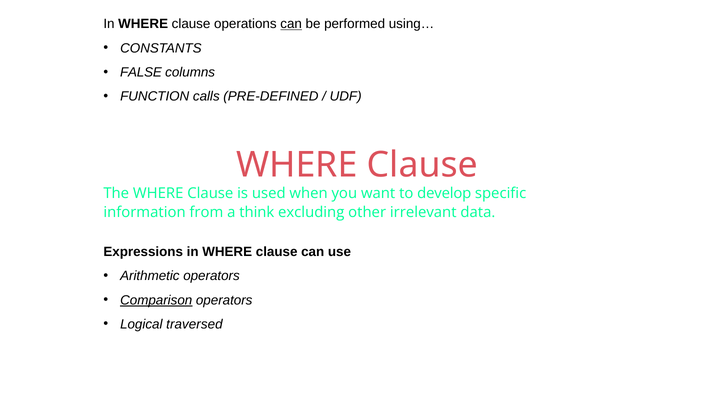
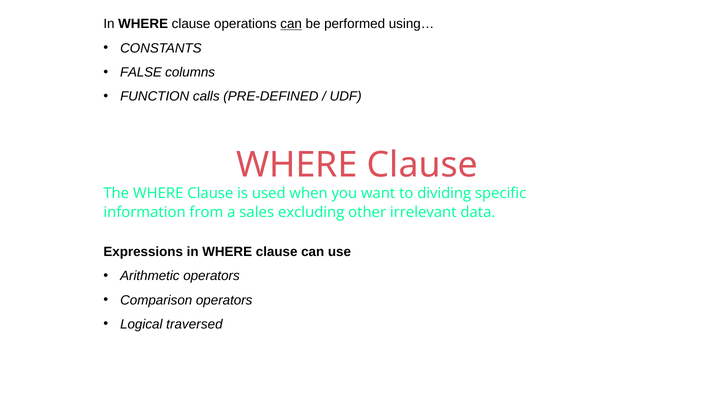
develop: develop -> dividing (444, 193)
think: think -> sales (257, 212)
Comparison underline: present -> none (156, 300)
